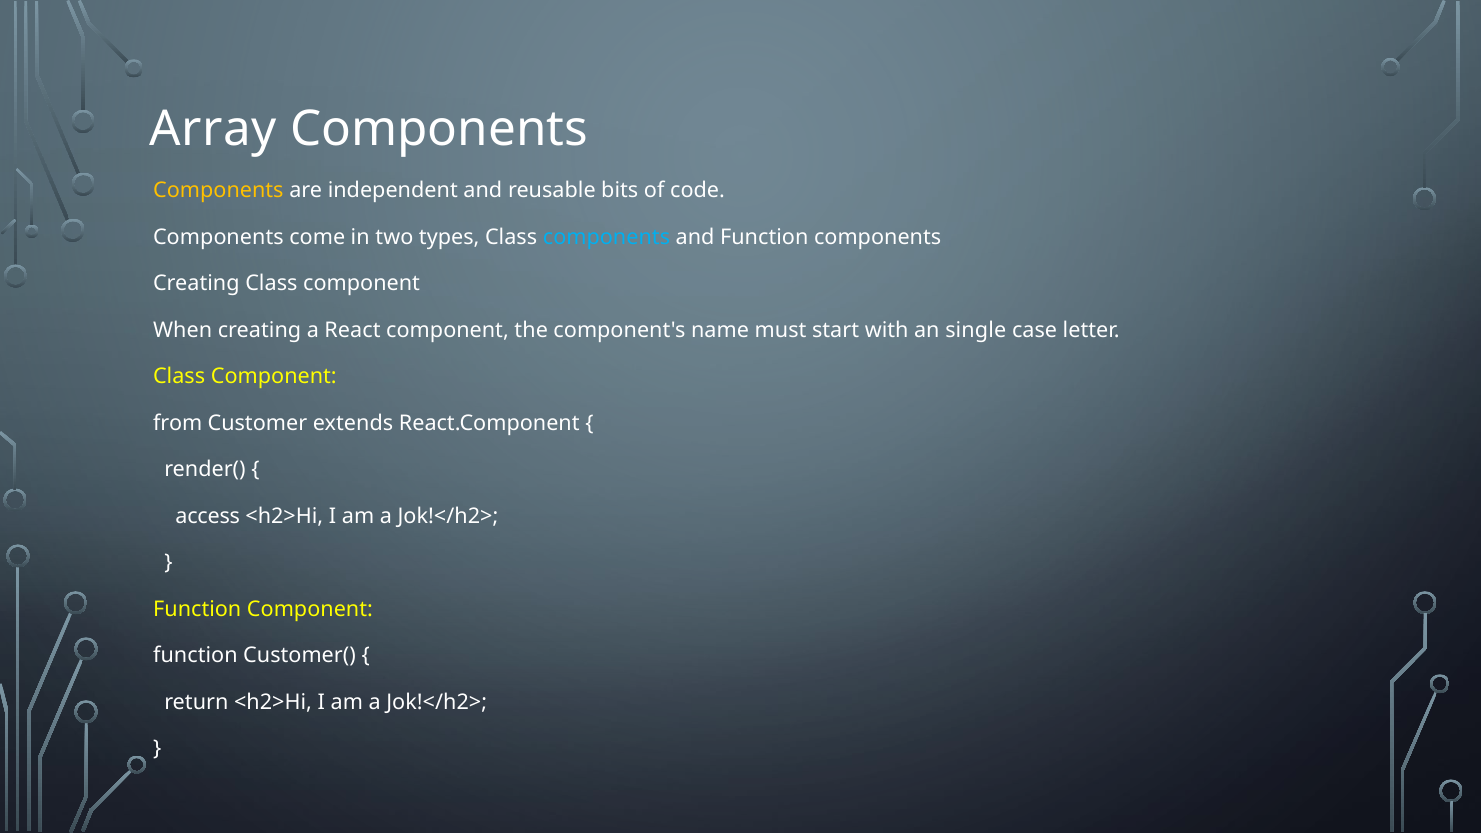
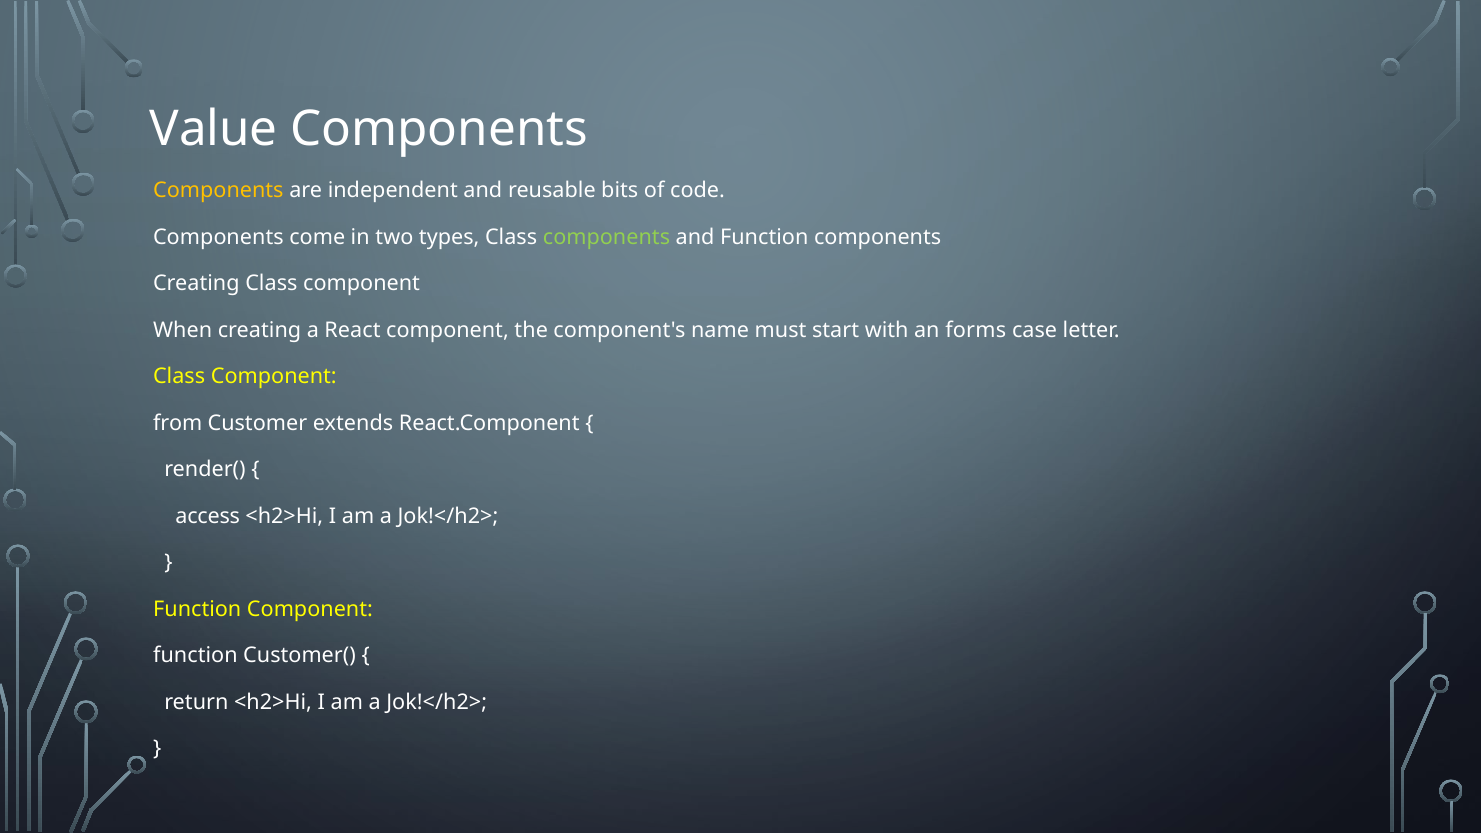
Array: Array -> Value (214, 130)
components colour: light blue -> light green (606, 237)
single: single -> forms (976, 330)
